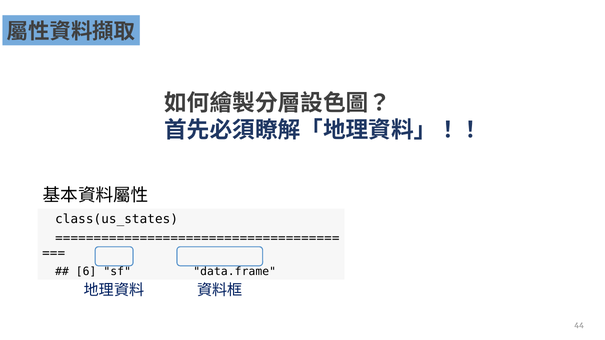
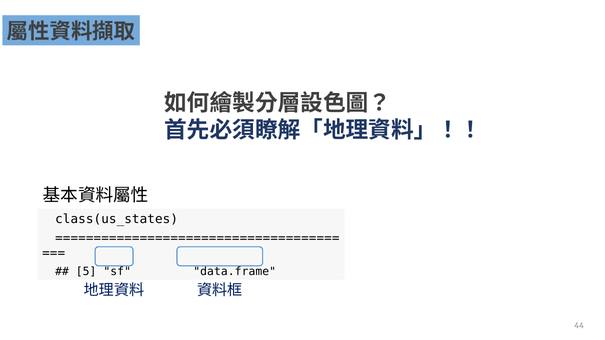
6: 6 -> 5 (86, 272)
